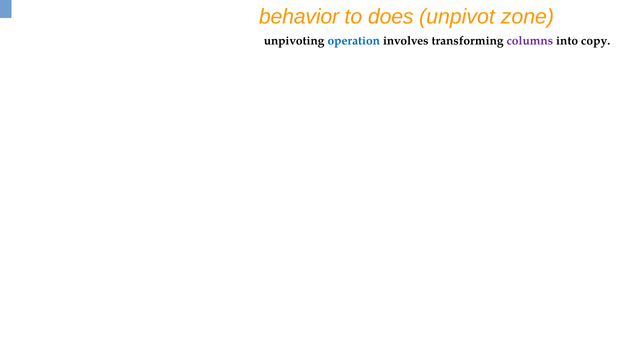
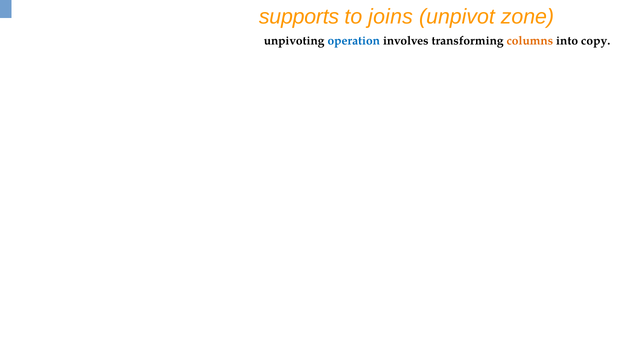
behavior: behavior -> supports (299, 17)
does: does -> joins (391, 17)
columns colour: purple -> orange (530, 41)
